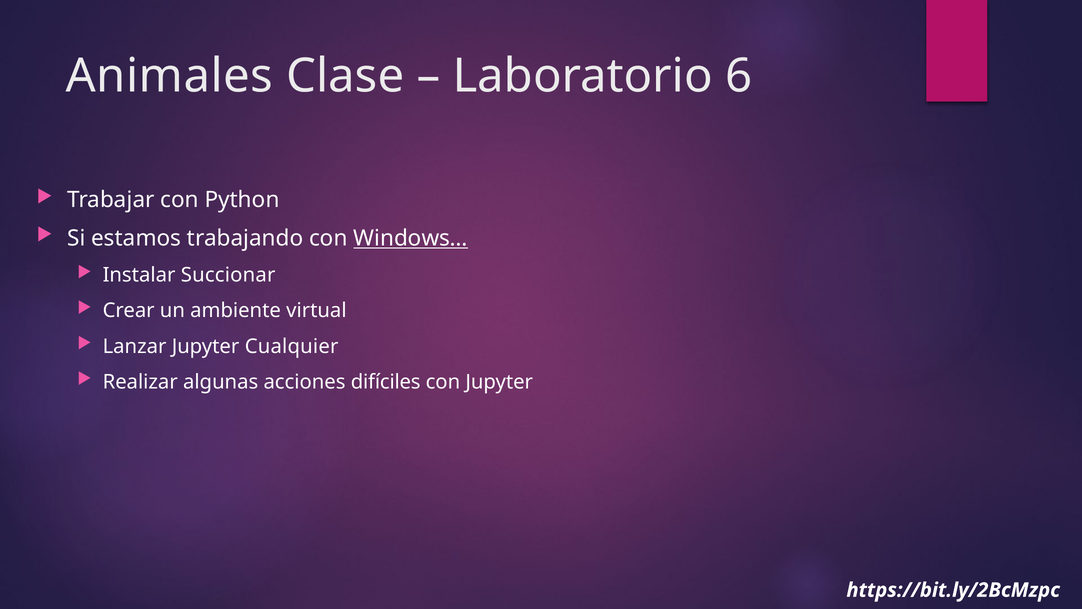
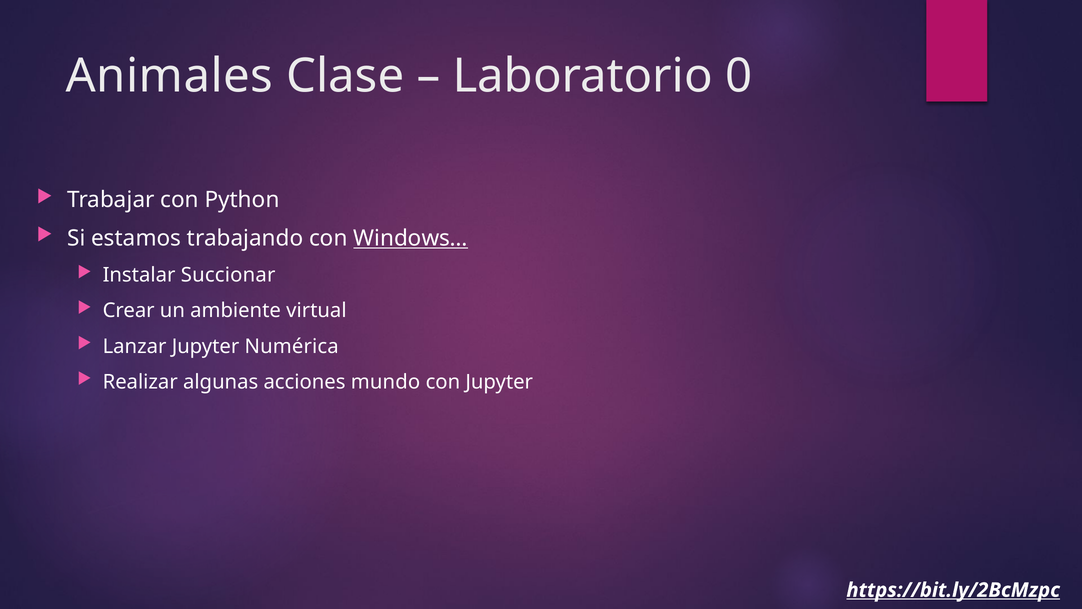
6: 6 -> 0 (739, 76)
Cualquier: Cualquier -> Numérica (292, 346)
difíciles: difíciles -> mundo (385, 382)
https://bit.ly/2BcMzpc underline: none -> present (953, 590)
